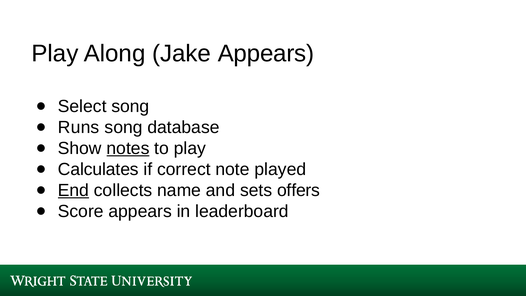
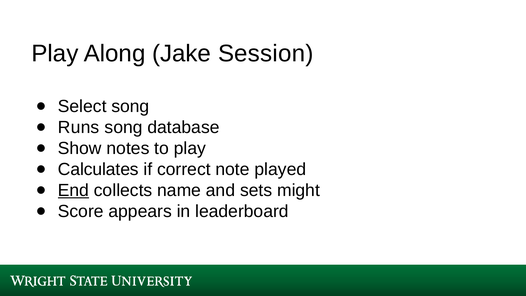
Jake Appears: Appears -> Session (266, 53)
notes underline: present -> none (128, 148)
offers: offers -> might (298, 190)
